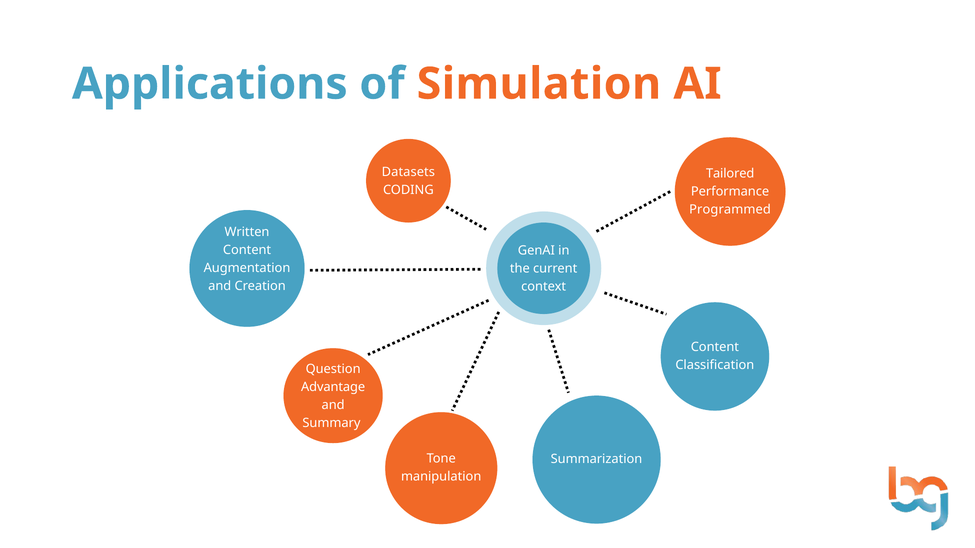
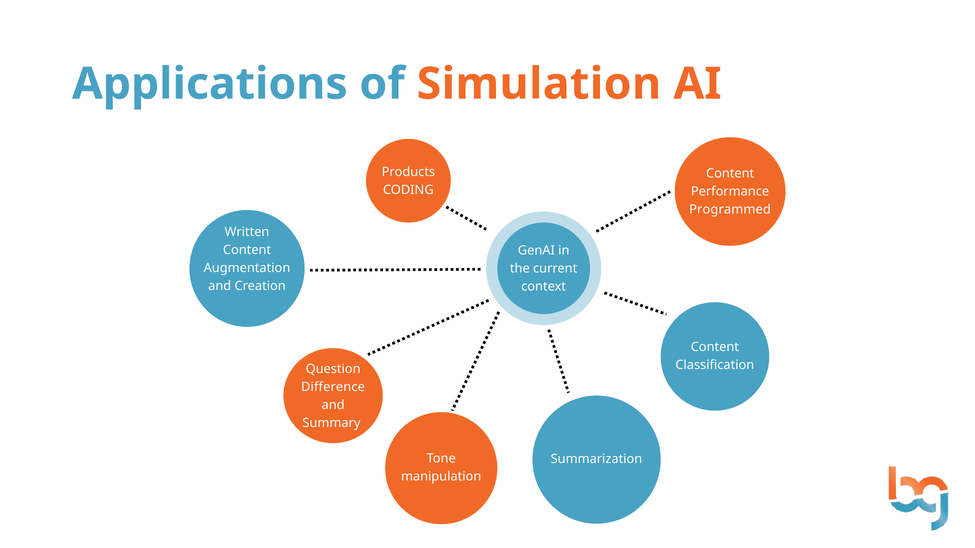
Datasets: Datasets -> Products (408, 172)
Tailored: Tailored -> Content (730, 174)
Advantage: Advantage -> Difference (333, 387)
